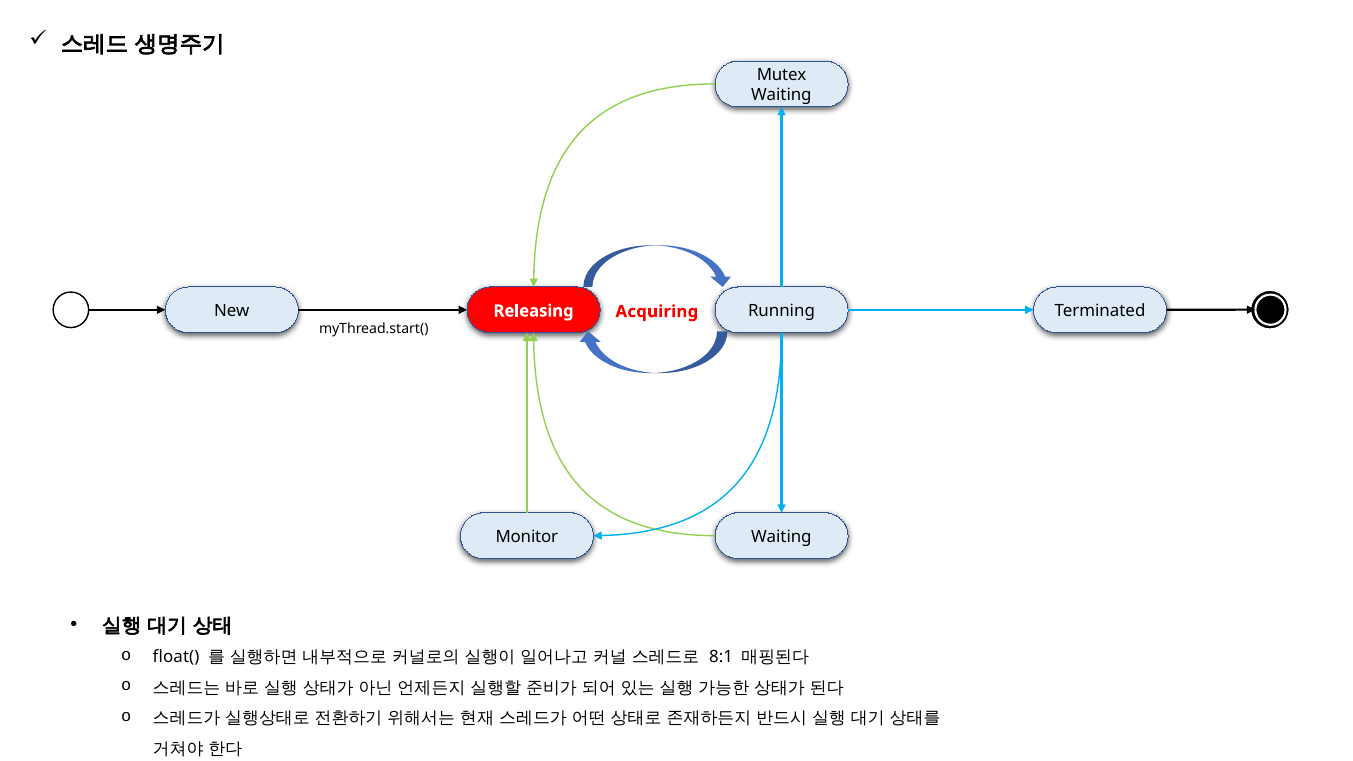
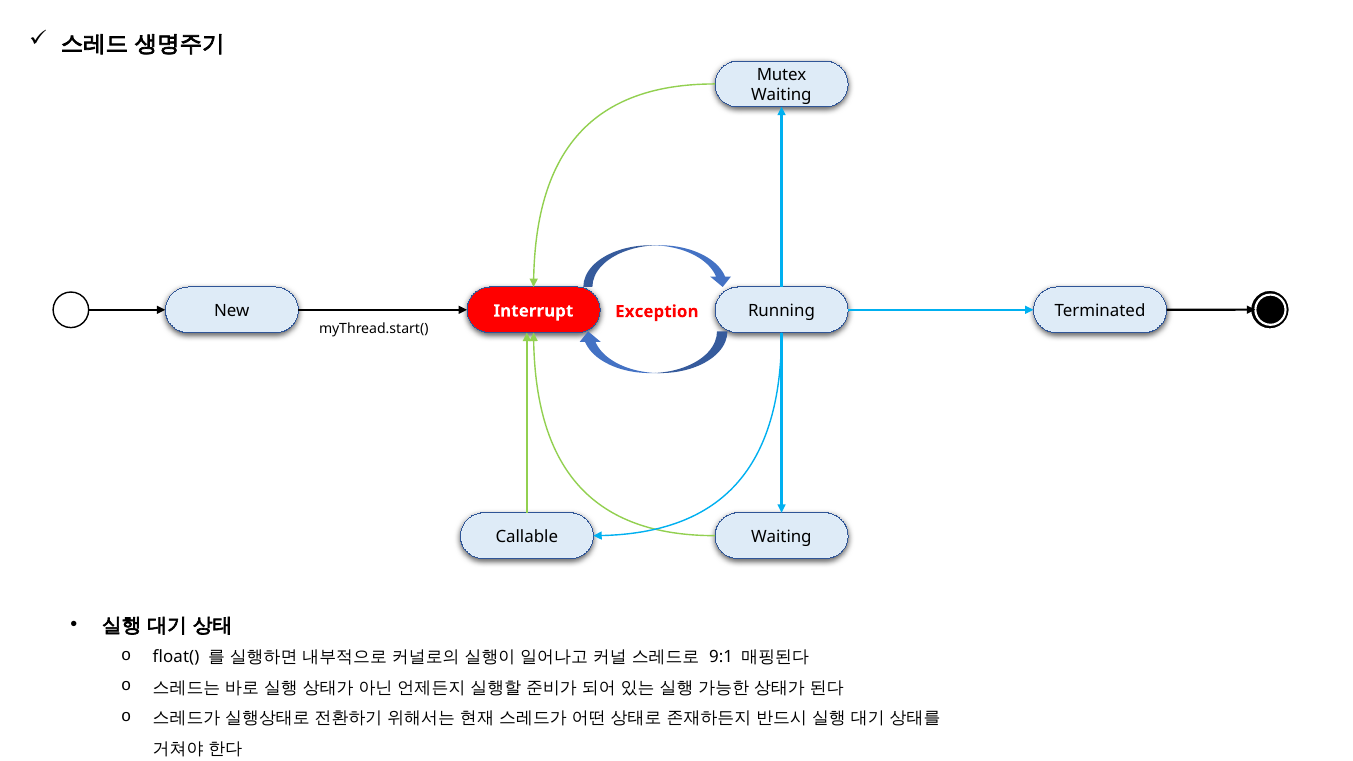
Releasing: Releasing -> Interrupt (533, 311)
Acquiring: Acquiring -> Exception (657, 312)
Monitor: Monitor -> Callable (527, 537)
8:1: 8:1 -> 9:1 (721, 657)
